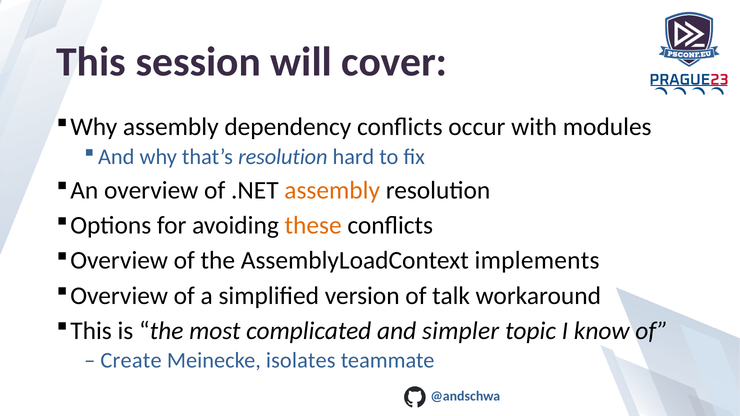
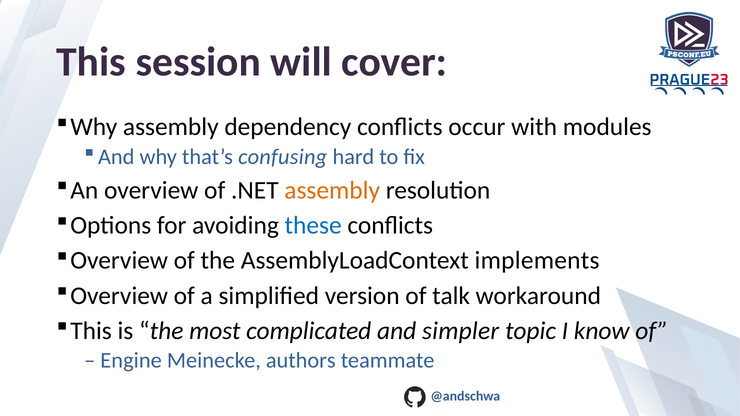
that’s resolution: resolution -> confusing (283, 157)
these colour: orange -> blue (313, 226)
Create: Create -> Engine (131, 361)
isolates: isolates -> authors (301, 361)
